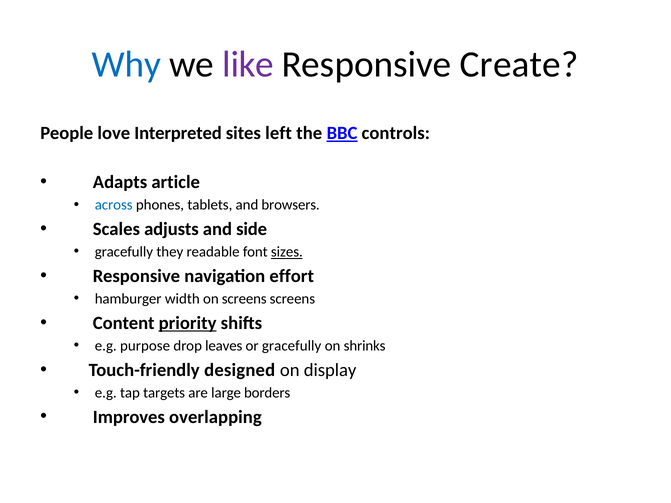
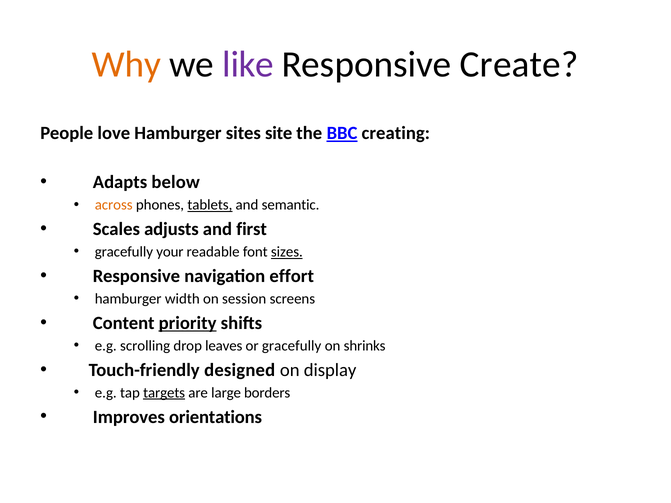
Why colour: blue -> orange (127, 65)
love Interpreted: Interpreted -> Hamburger (178, 133)
left: left -> site (279, 133)
controls: controls -> creating (396, 133)
article: article -> below (176, 182)
across colour: blue -> orange (114, 205)
tablets underline: none -> present (210, 205)
browsers: browsers -> semantic (291, 205)
side: side -> first (252, 229)
they: they -> your (170, 252)
on screens: screens -> session (244, 299)
purpose: purpose -> scrolling (145, 346)
targets underline: none -> present (164, 393)
overlapping: overlapping -> orientations (216, 417)
